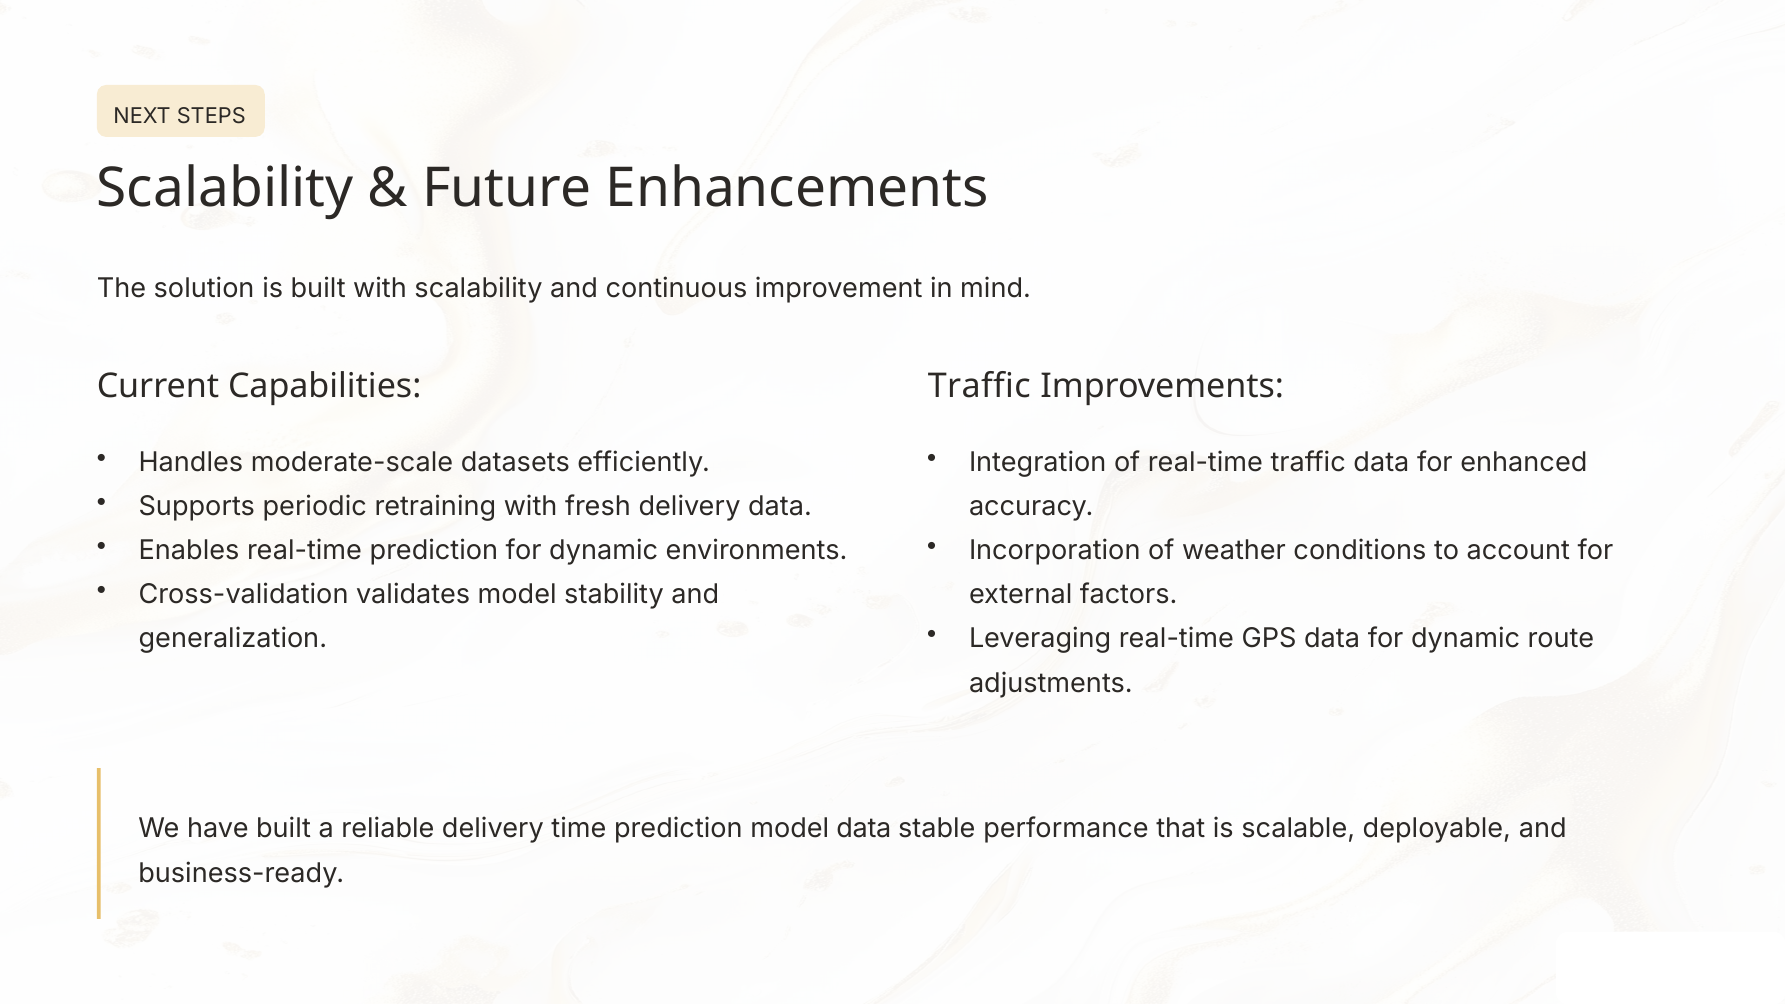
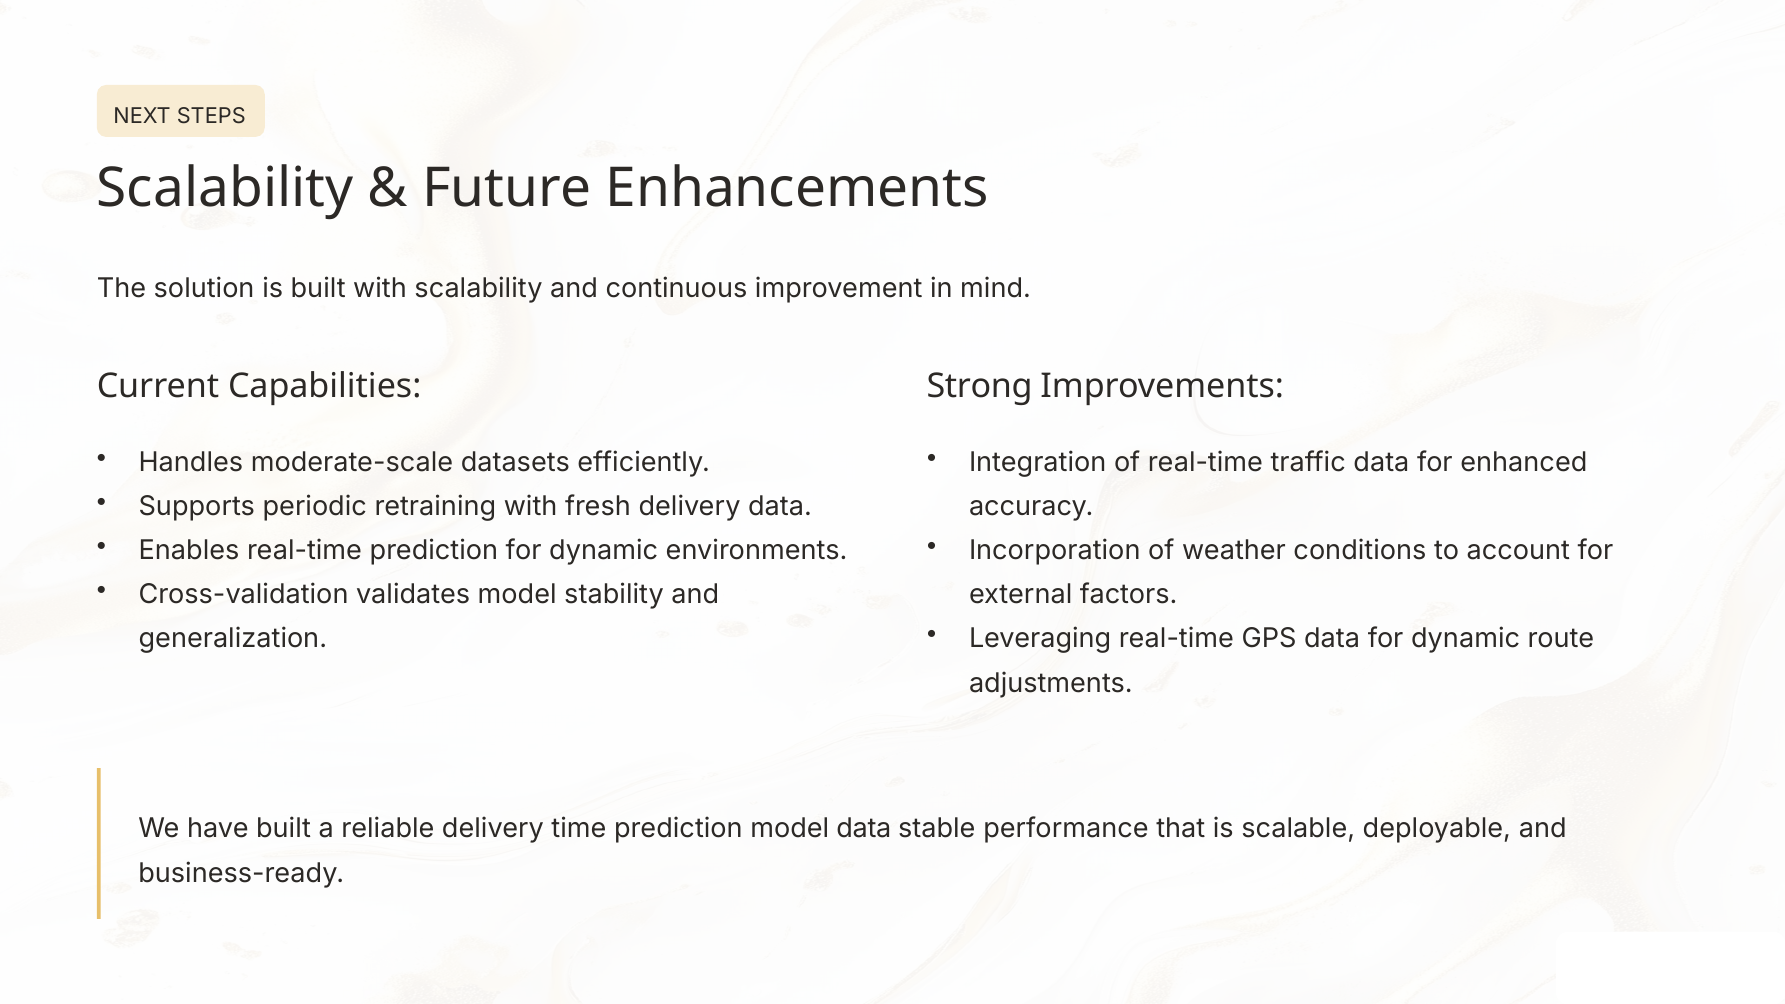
Traffic: Traffic -> Strong (980, 386)
